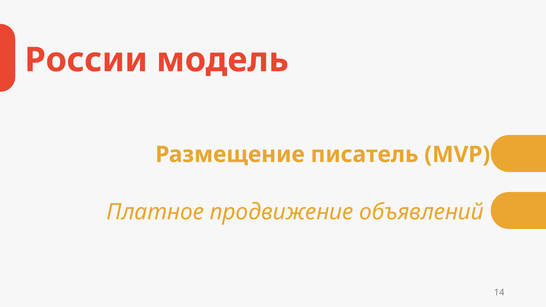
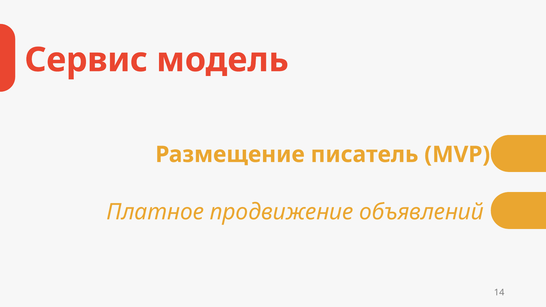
России: России -> Сервис (86, 60)
